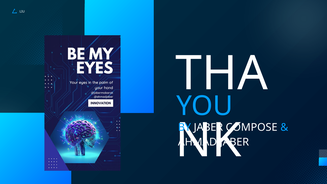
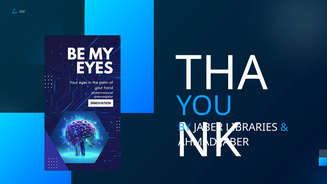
COMPOSE: COMPOSE -> LIBRARIES (252, 127)
